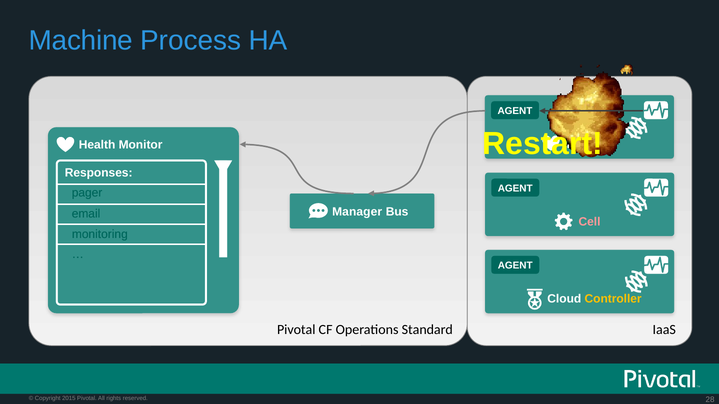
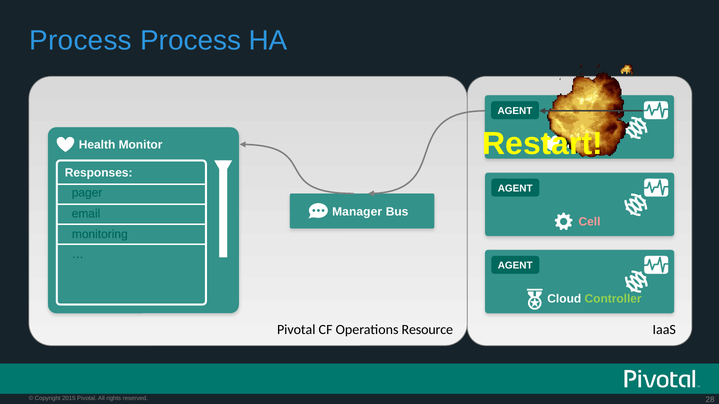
Machine: Machine -> Process (81, 41)
Controller colour: yellow -> light green (613, 299)
Standard: Standard -> Resource (427, 330)
